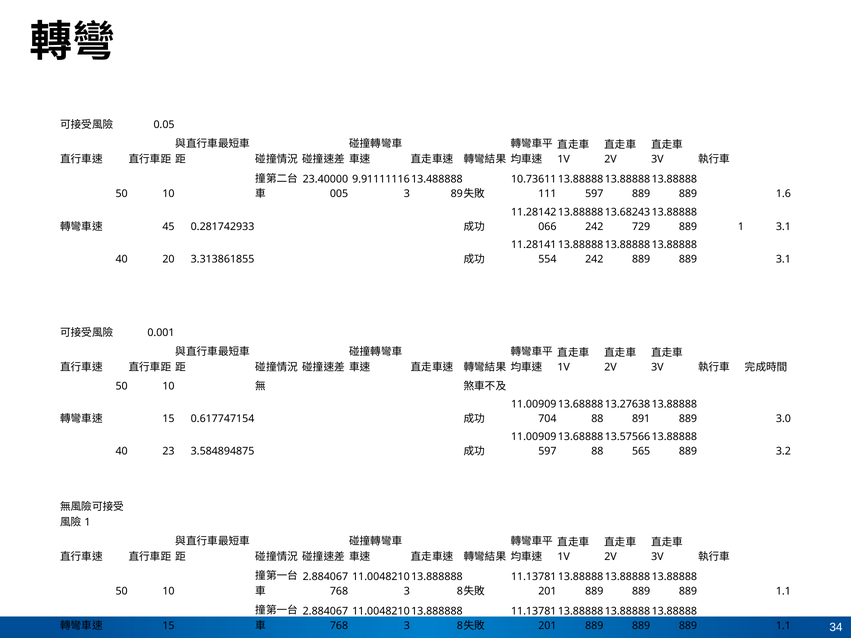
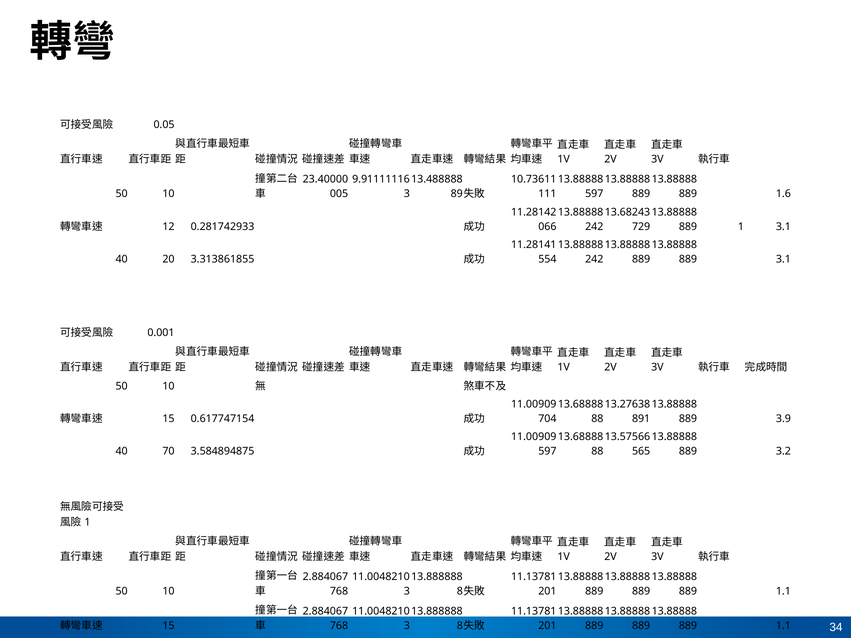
45: 45 -> 12 (169, 227)
3.0: 3.0 -> 3.9 (783, 419)
23: 23 -> 70 (169, 452)
